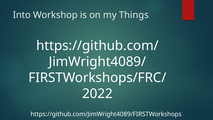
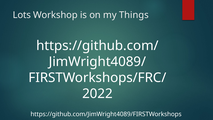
Into: Into -> Lots (22, 15)
